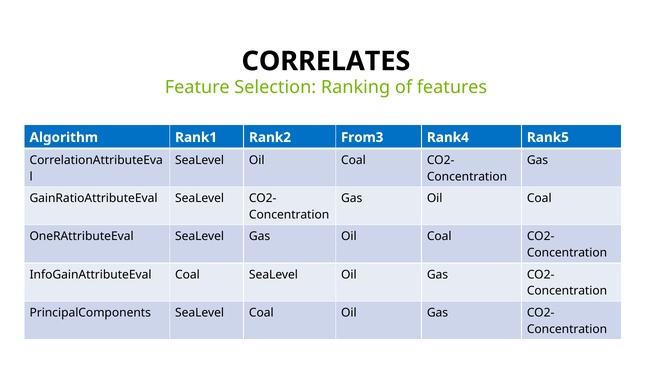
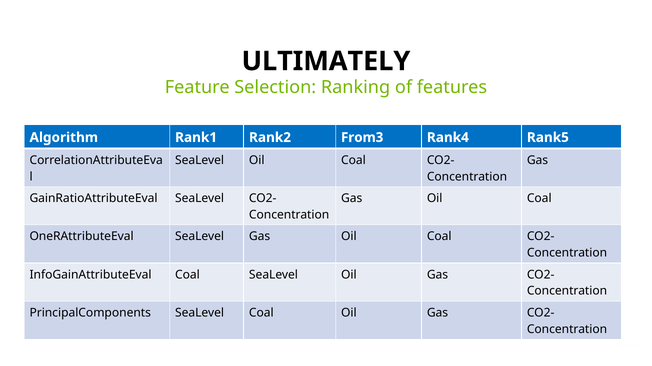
CORRELATES: CORRELATES -> ULTIMATELY (326, 61)
